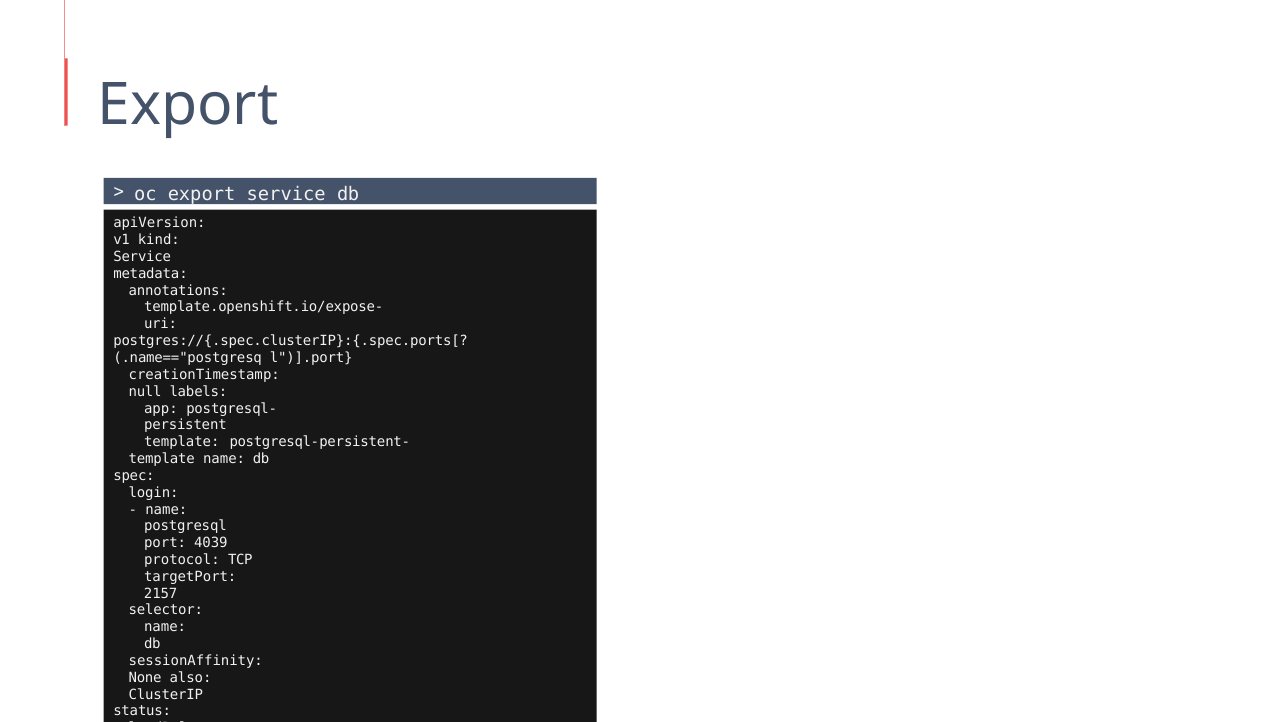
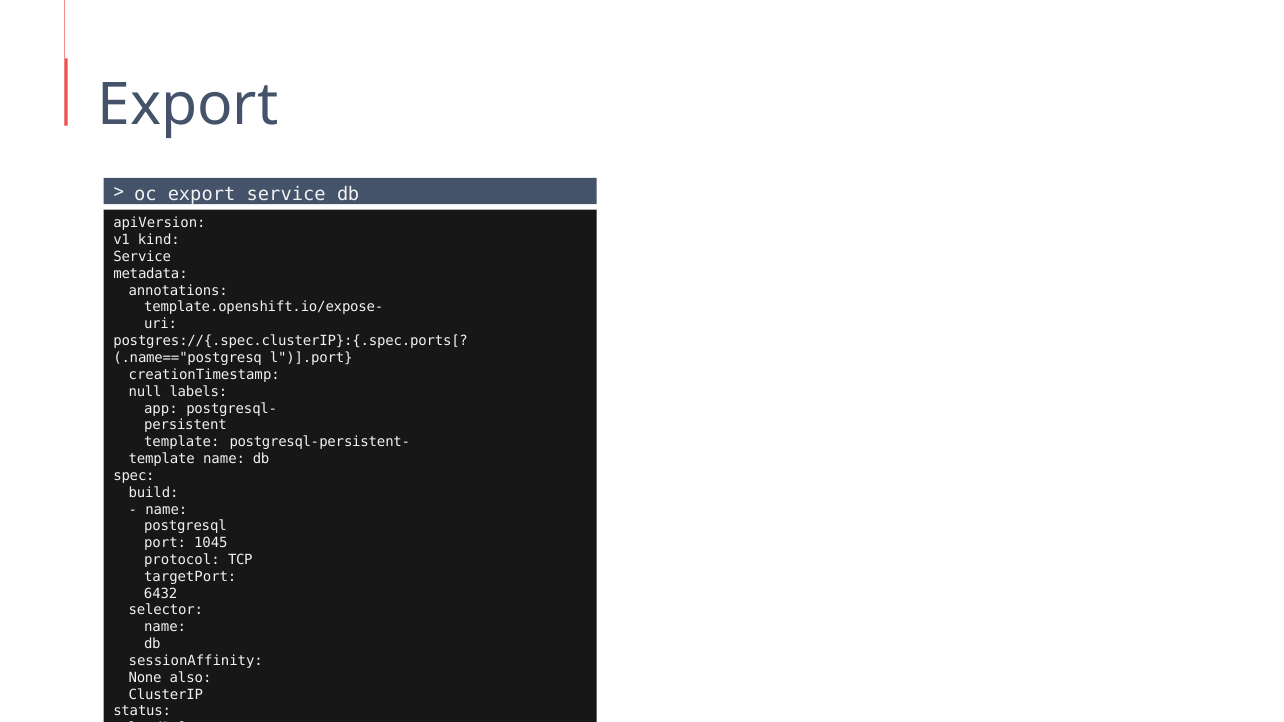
login: login -> build (154, 493)
4039: 4039 -> 1045 (211, 543)
2157: 2157 -> 6432 (161, 594)
